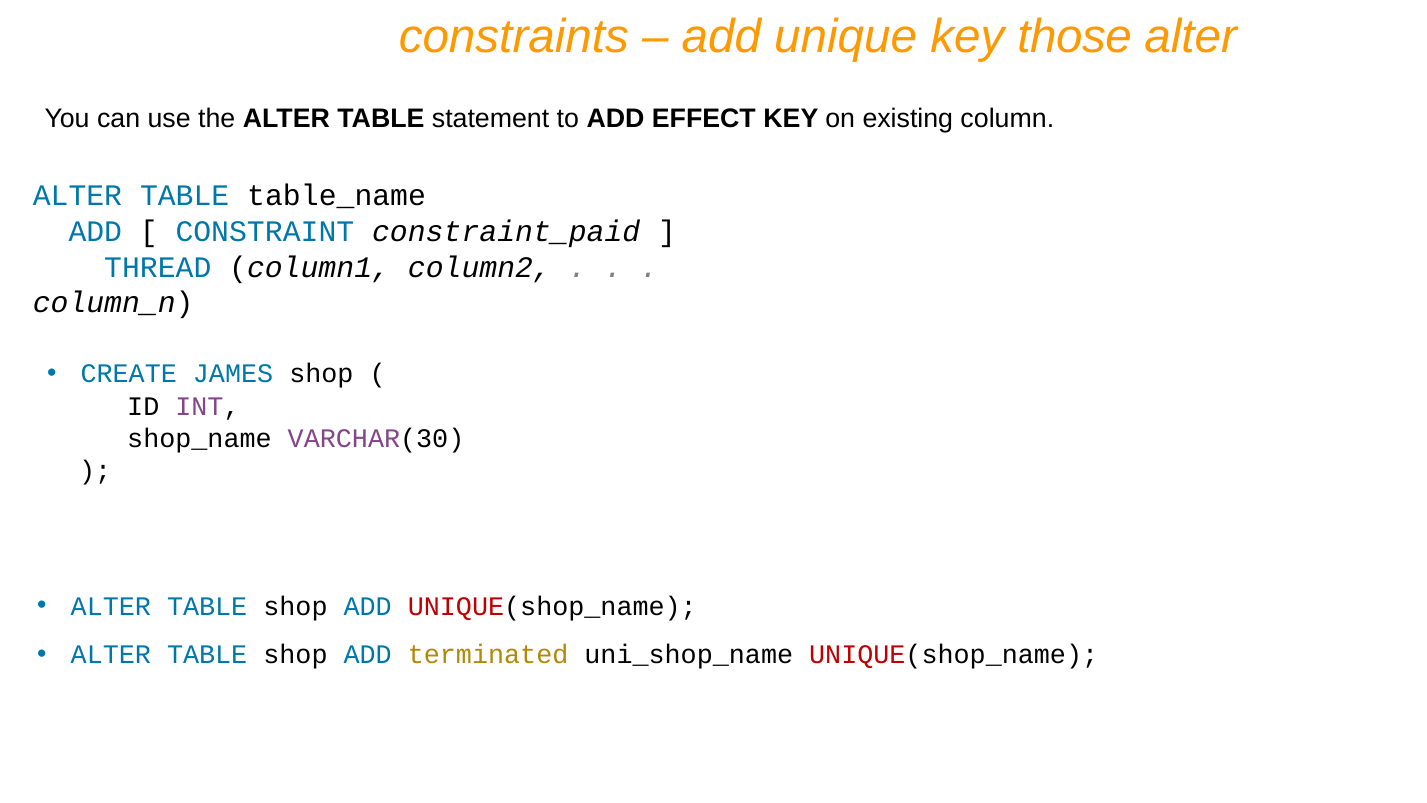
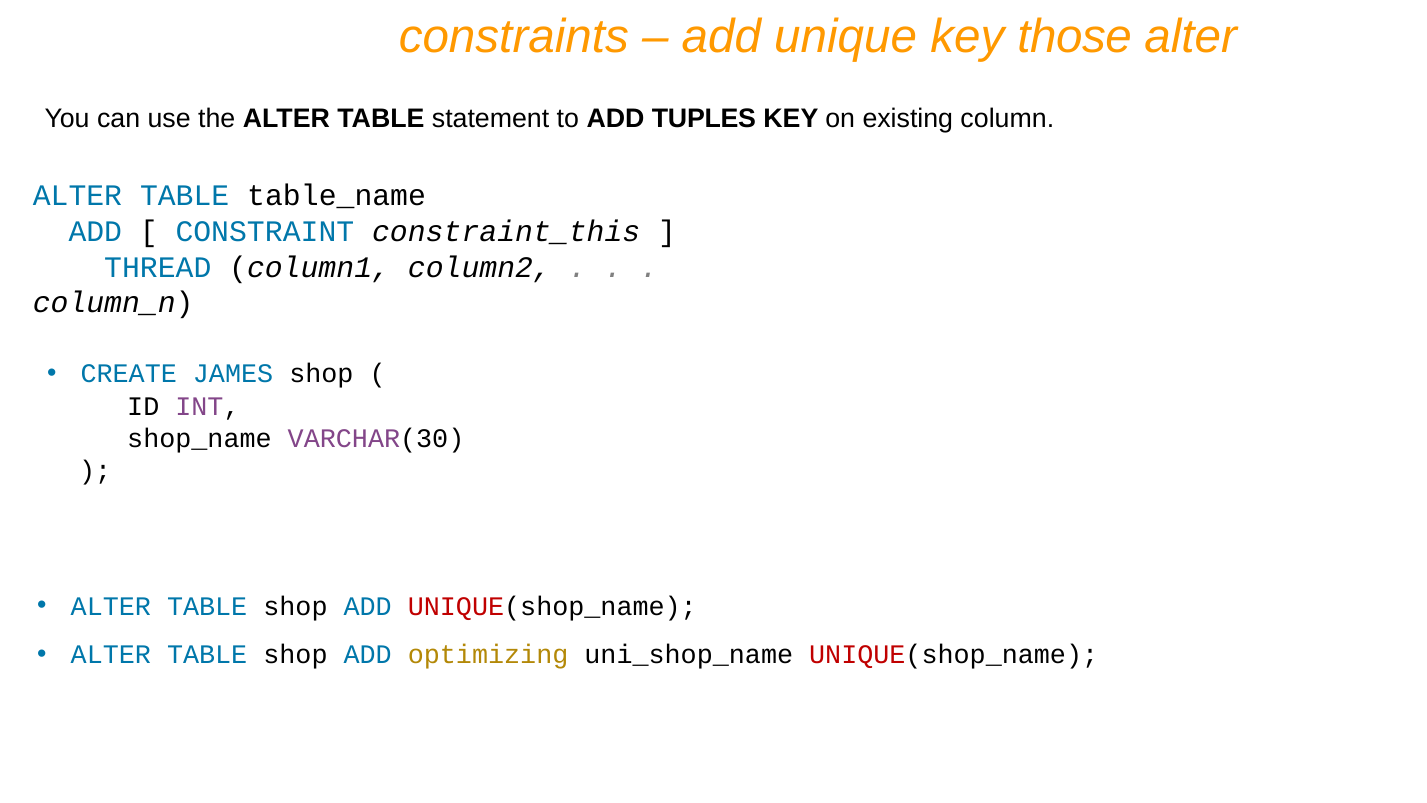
EFFECT: EFFECT -> TUPLES (704, 119)
constraint_paid: constraint_paid -> constraint_this (506, 231)
terminated: terminated -> optimizing (488, 654)
